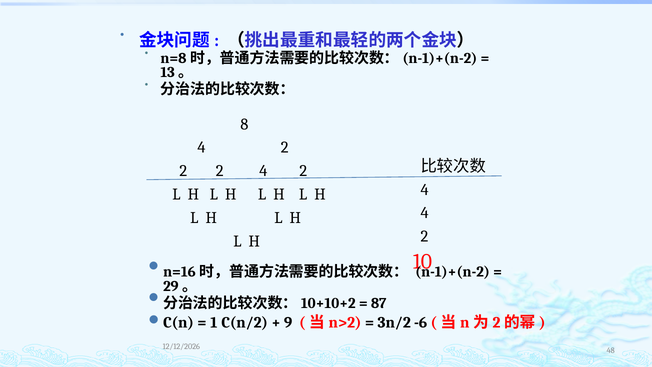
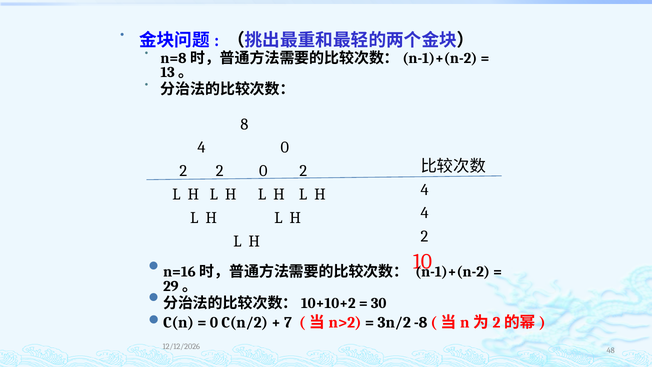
2: 2 -> 0 (285, 147)
2 4: 4 -> 0 (263, 171)
87: 87 -> 30 (379, 303)
1: 1 -> 0 (214, 322)
9: 9 -> 7 (288, 322)
-6: -6 -> -8 (421, 322)
